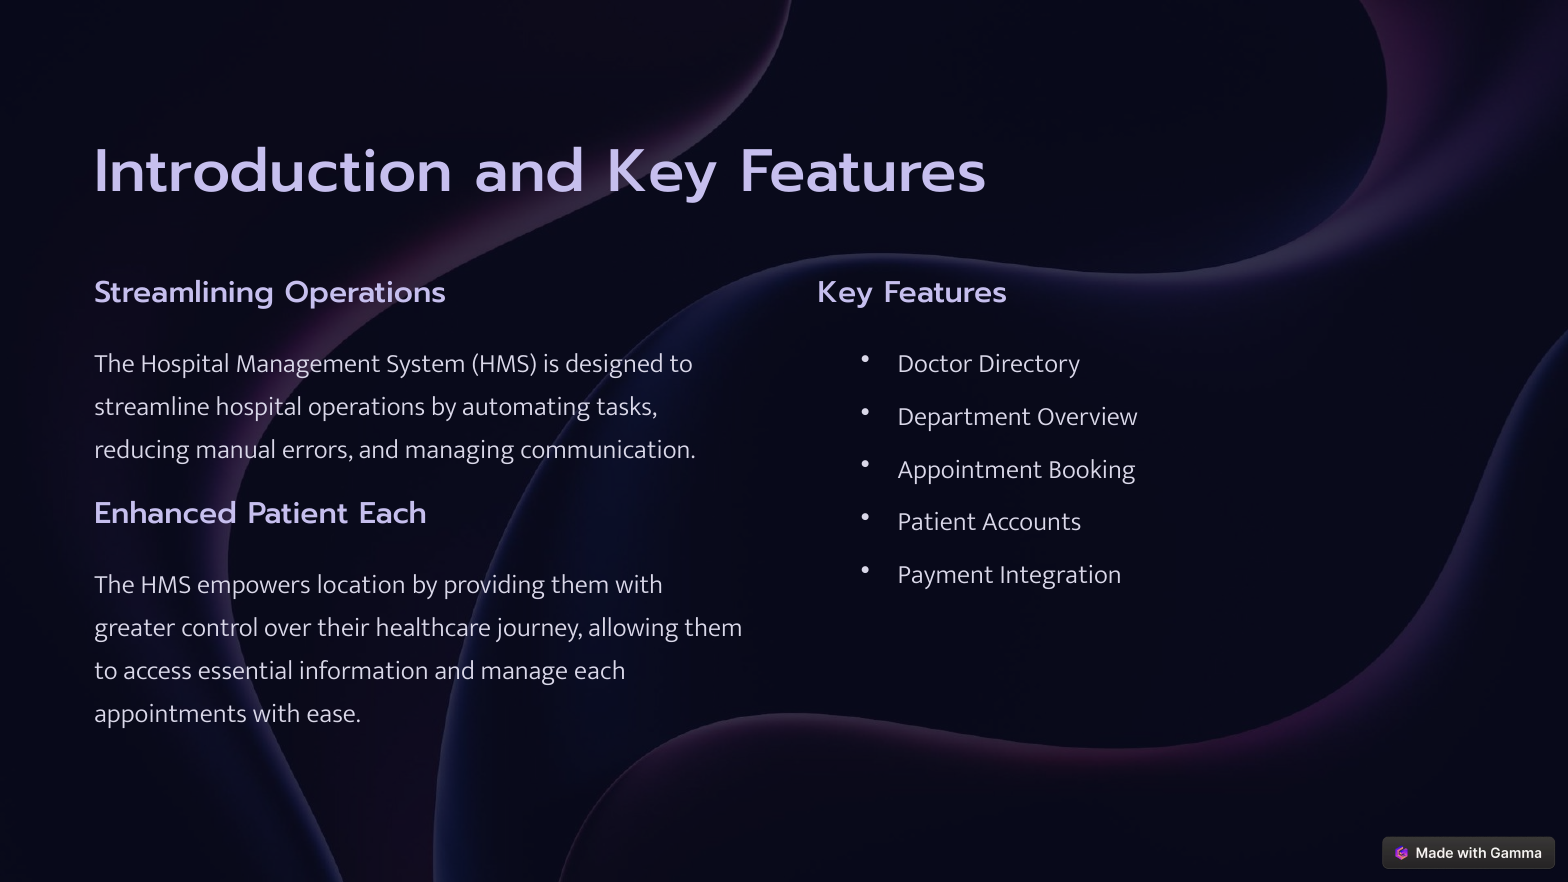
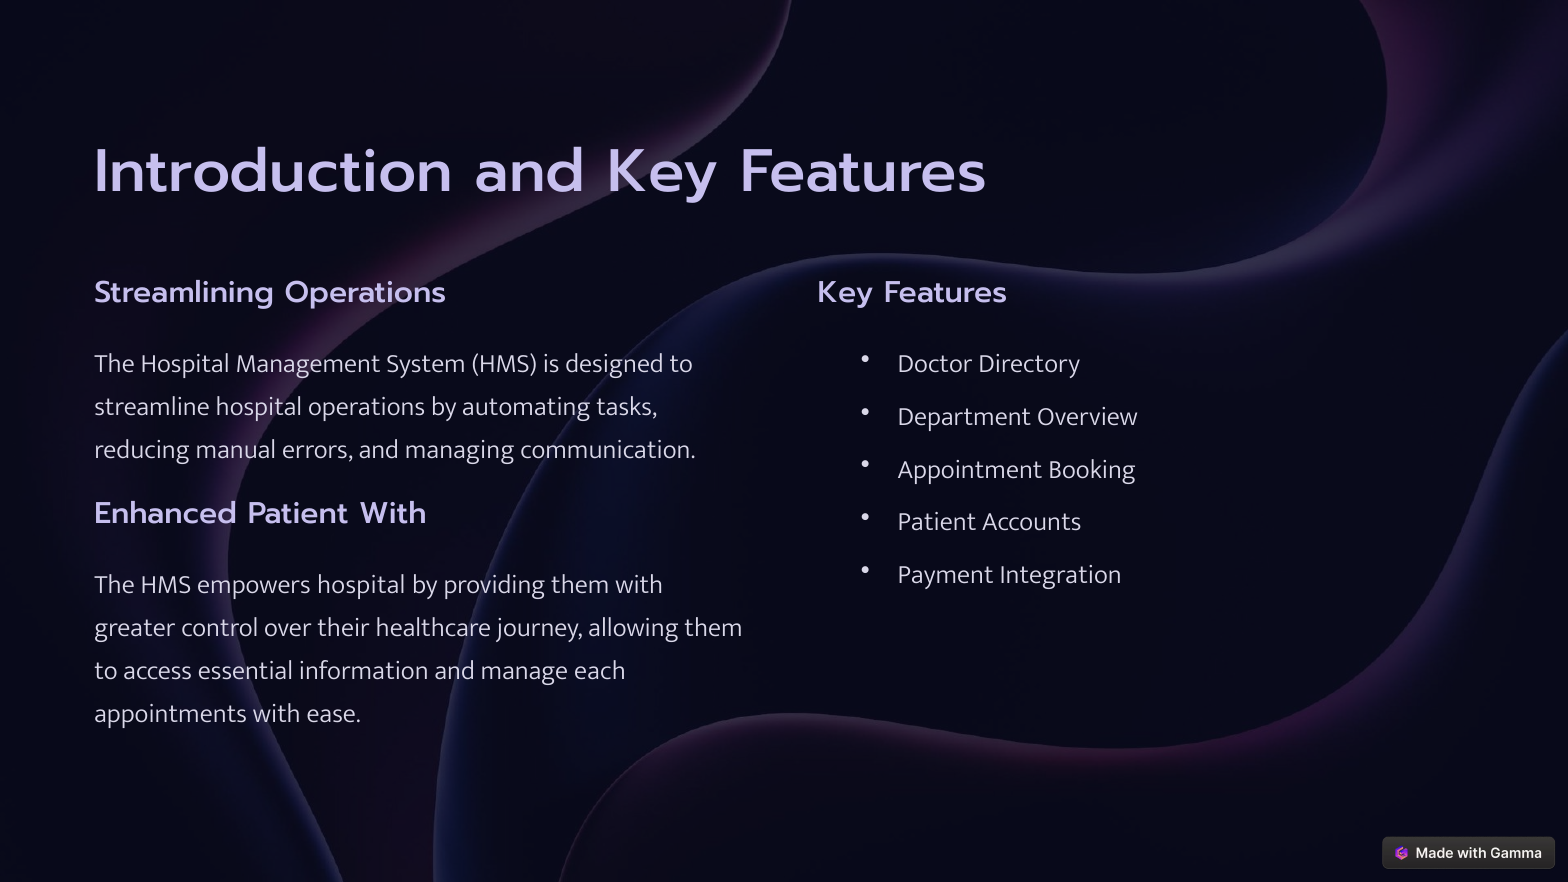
Patient Each: Each -> With (393, 513)
empowers location: location -> hospital (361, 585)
